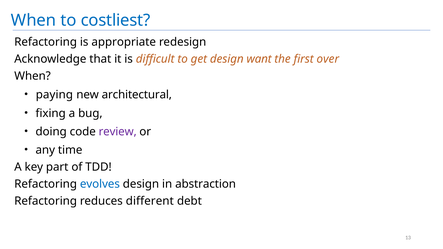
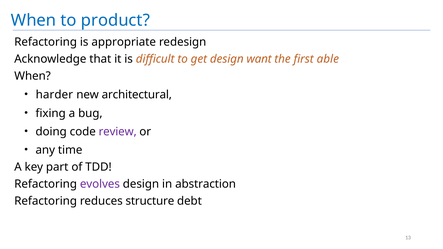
costliest: costliest -> product (115, 20)
over: over -> able (328, 59)
paying: paying -> harder (54, 95)
evolves colour: blue -> purple (100, 184)
different: different -> structure (150, 201)
